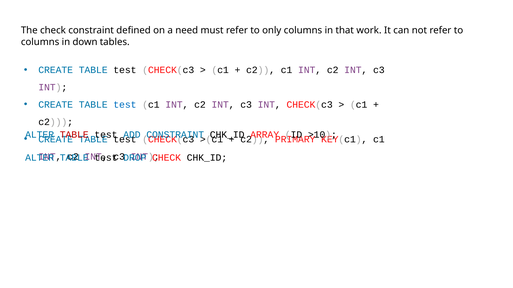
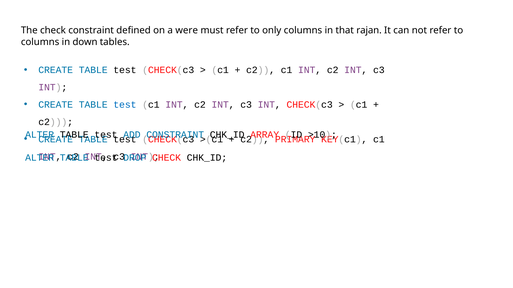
need: need -> were (187, 30)
work: work -> rajan (369, 30)
TABLE colour: red -> black (74, 135)
